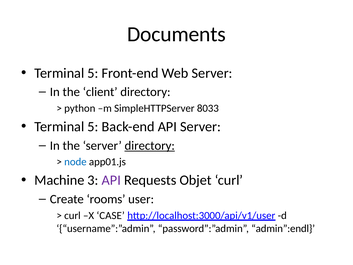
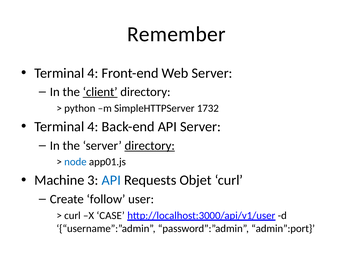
Documents: Documents -> Remember (176, 34)
5: 5 -> 4 (93, 73)
client underline: none -> present (100, 92)
8033: 8033 -> 1732 (208, 108)
5: 5 -> 4 (93, 127)
API colour: purple -> blue (111, 180)
rooms: rooms -> follow (106, 199)
admin”:endl: admin”:endl -> admin”:port (283, 228)
